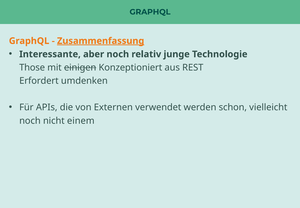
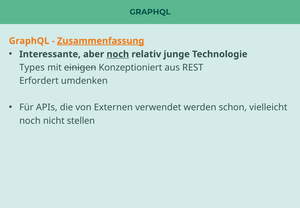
noch underline: none -> present (118, 54)
Those: Those -> Types (32, 67)
einem: einem -> stellen (81, 121)
